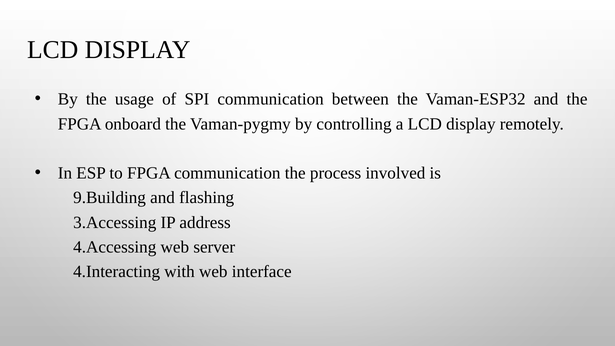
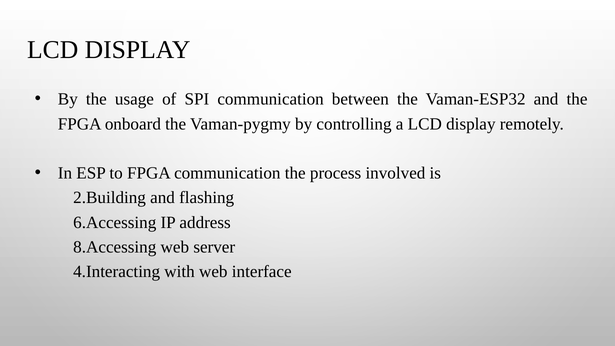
9.Building: 9.Building -> 2.Building (110, 198)
3.Accessing: 3.Accessing -> 6.Accessing (115, 222)
4.Accessing: 4.Accessing -> 8.Accessing (115, 247)
